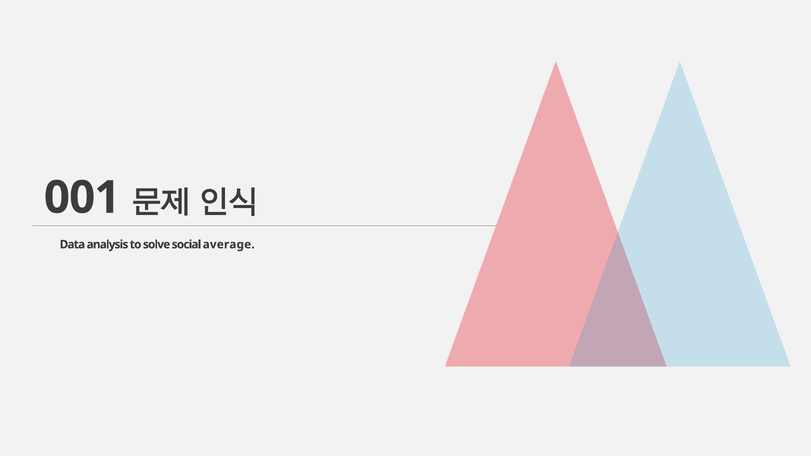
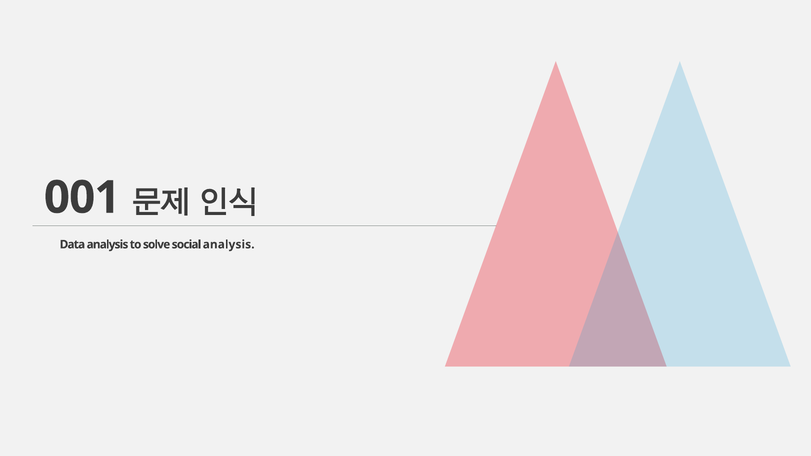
social average: average -> analysis (229, 245)
